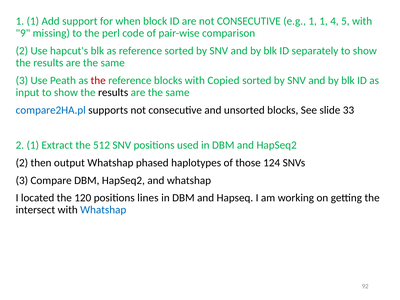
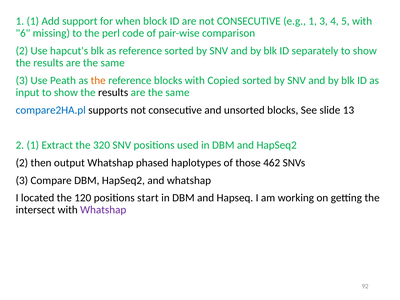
e.g 1 1: 1 -> 3 (324, 21)
9: 9 -> 6 (23, 33)
the colour: red -> orange (98, 80)
33: 33 -> 13 (348, 110)
512: 512 -> 320 (102, 145)
124: 124 -> 462 (272, 163)
lines: lines -> start (148, 198)
Whatshap colour: blue -> purple (103, 210)
